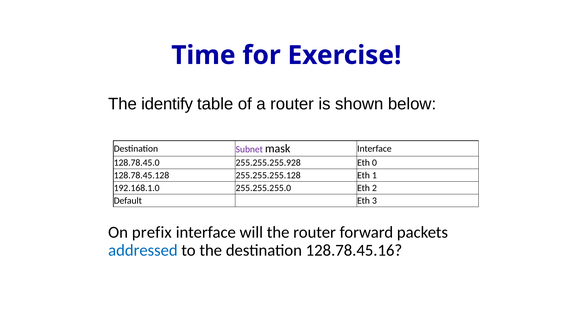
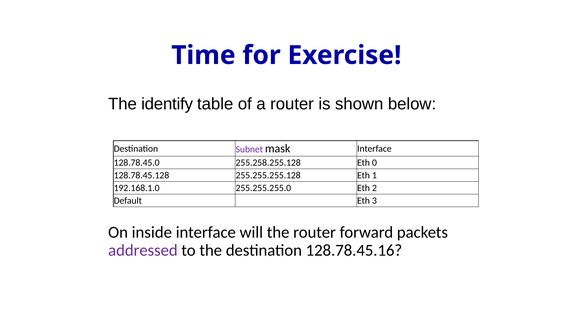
255.255.255.928: 255.255.255.928 -> 255.258.255.128 (268, 163)
prefix: prefix -> inside (152, 233)
addressed colour: blue -> purple (143, 251)
